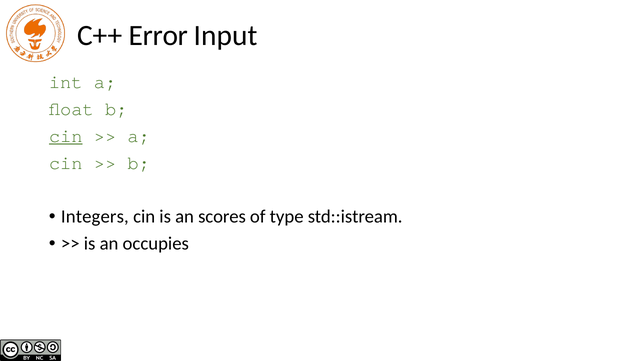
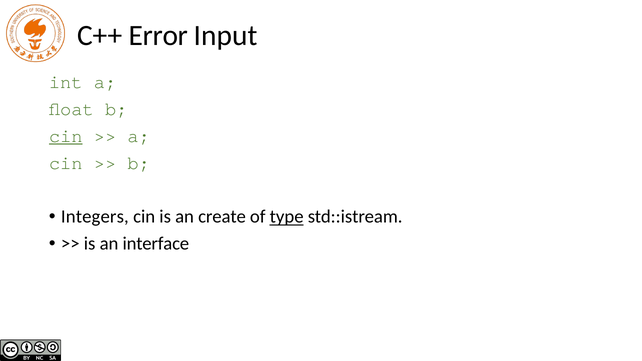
scores: scores -> create (222, 217)
type underline: none -> present (287, 217)
occupies: occupies -> interface (156, 244)
